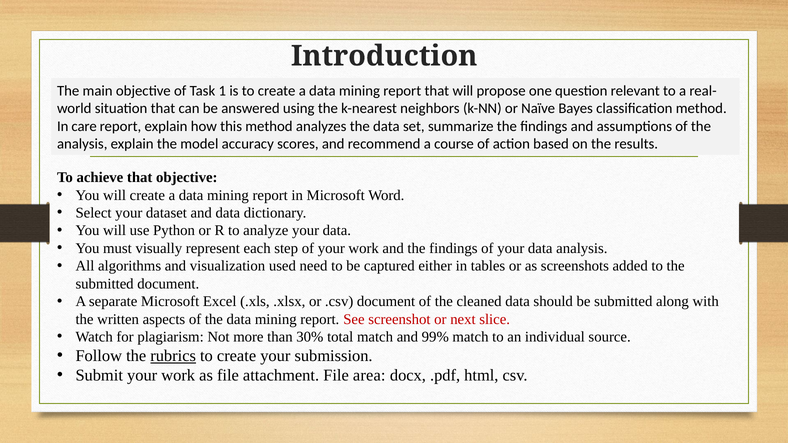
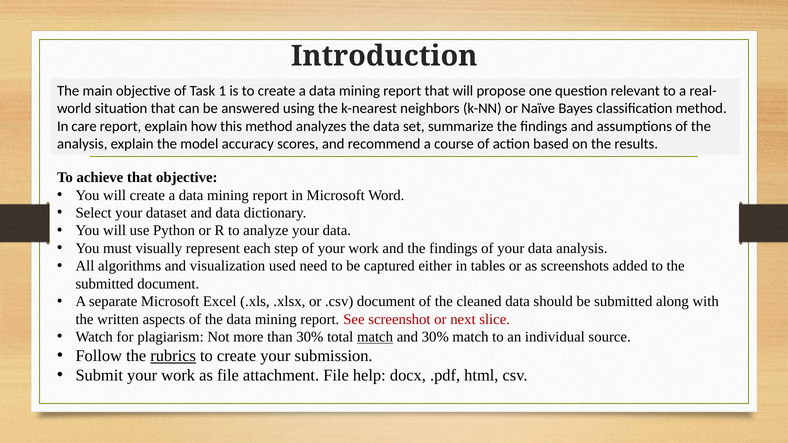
match underline: none -> present (375, 337)
and 99%: 99% -> 30% (435, 337)
area: area -> help (369, 376)
